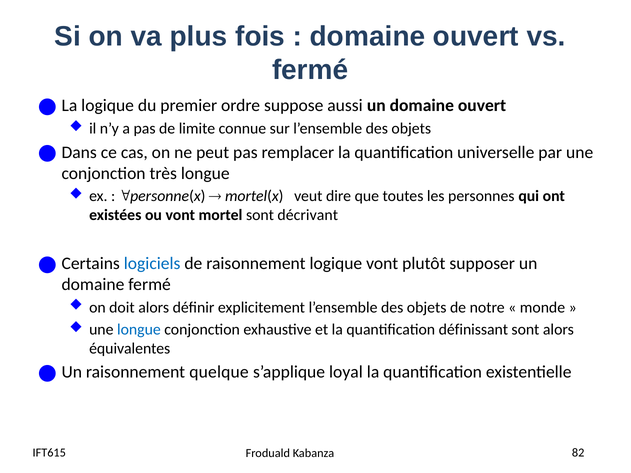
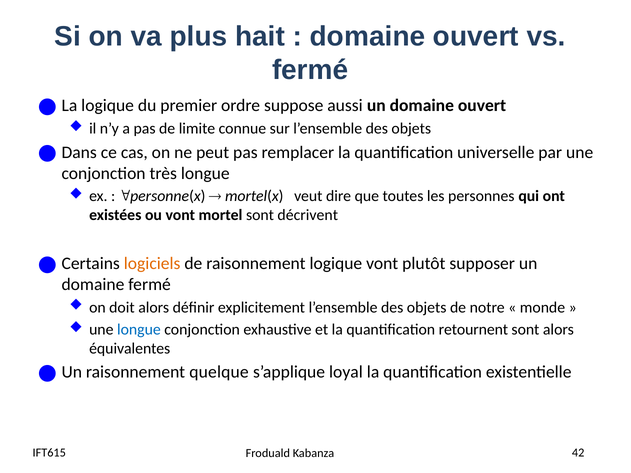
fois: fois -> hait (260, 36)
décrivant: décrivant -> décrivent (308, 215)
logiciels colour: blue -> orange (152, 263)
définissant: définissant -> retournent (473, 330)
82: 82 -> 42 (578, 453)
